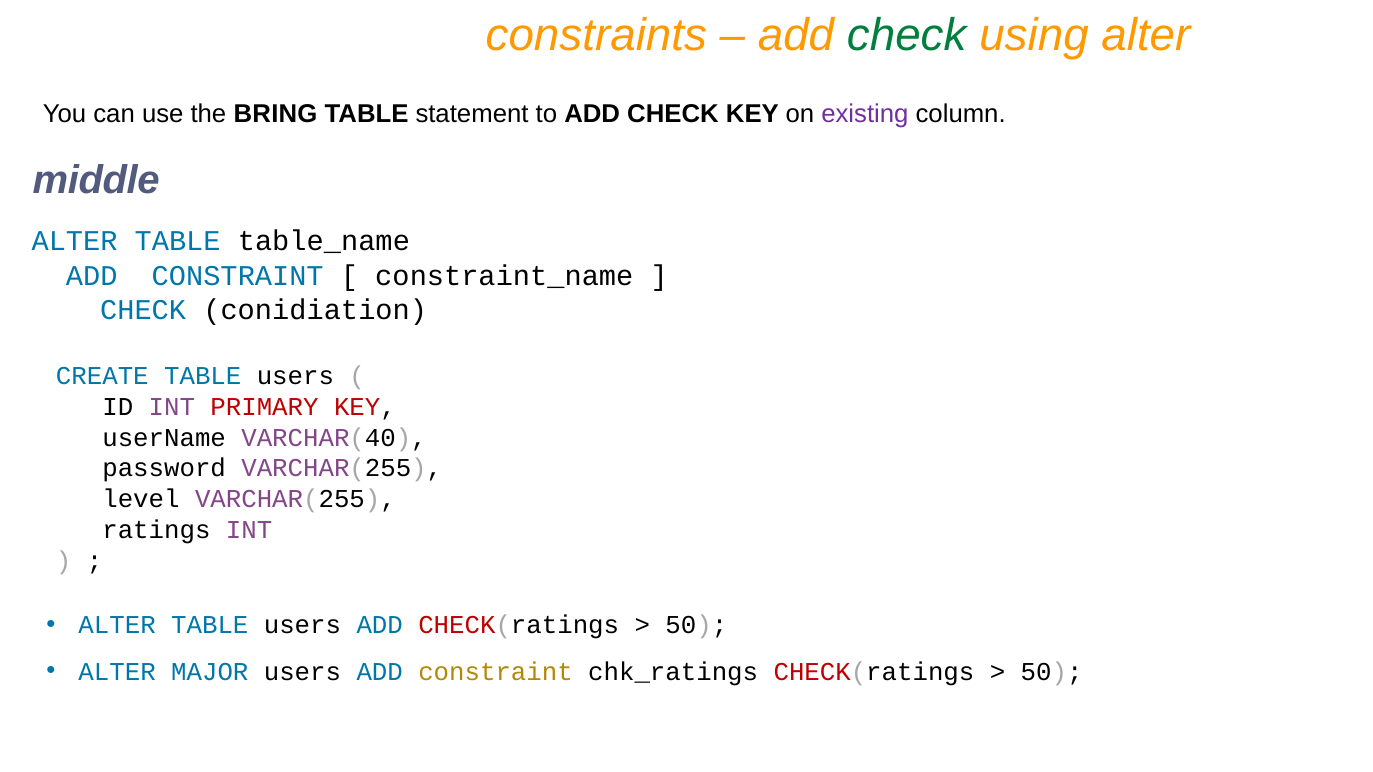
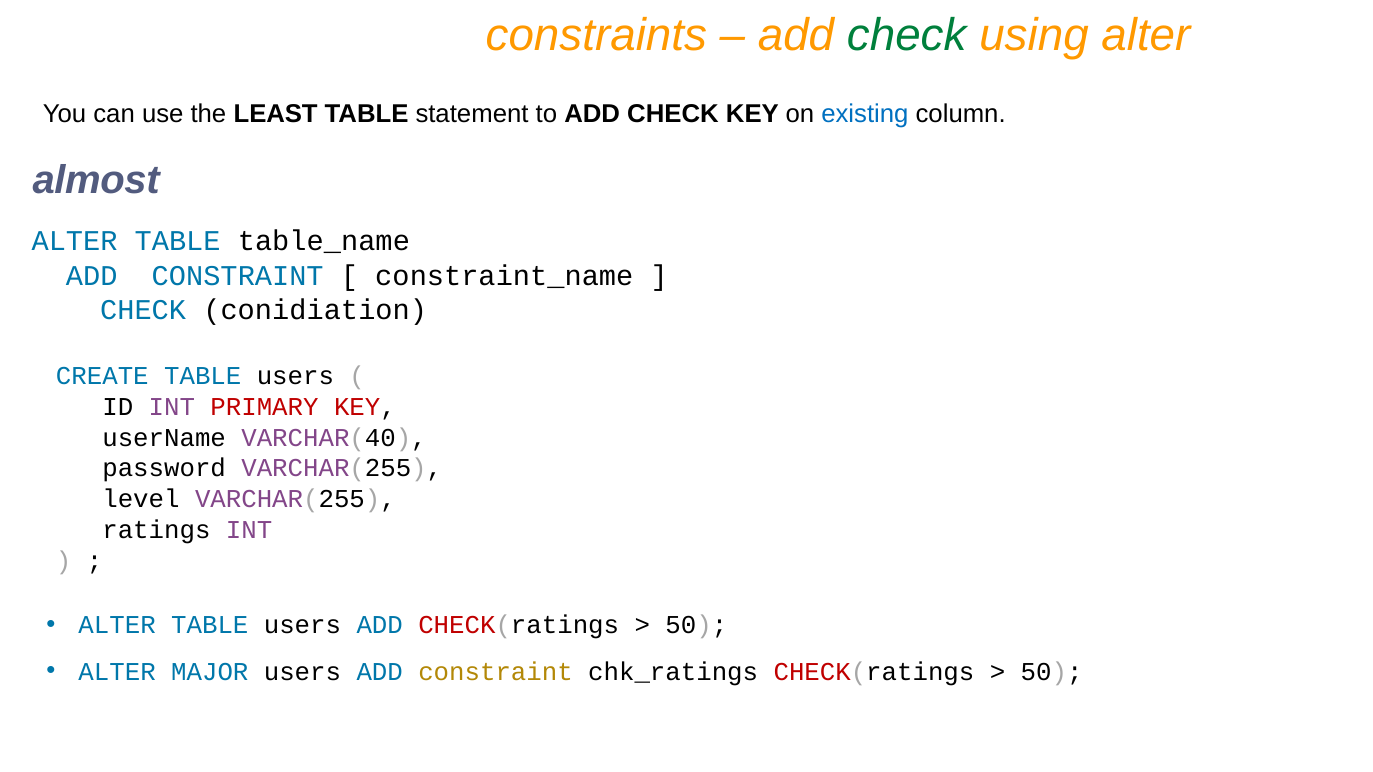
BRING: BRING -> LEAST (276, 114)
existing colour: purple -> blue (865, 114)
middle: middle -> almost (96, 181)
